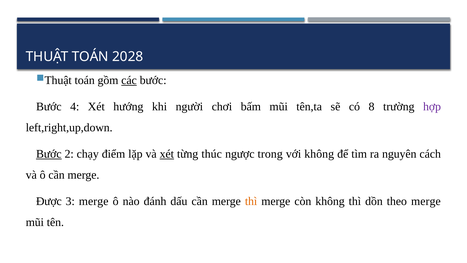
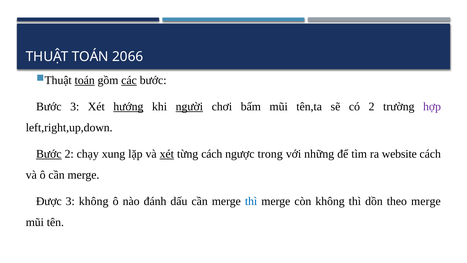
2028: 2028 -> 2066 (128, 57)
toán underline: none -> present (85, 80)
Bước 4: 4 -> 3 (75, 106)
hướng underline: none -> present (128, 106)
người underline: none -> present (189, 106)
có 8: 8 -> 2 (372, 106)
điểm: điểm -> xung (114, 154)
từng thúc: thúc -> cách (212, 154)
với không: không -> những (319, 154)
nguyên: nguyên -> website (399, 154)
3 merge: merge -> không (94, 201)
thì colour: orange -> blue (251, 201)
